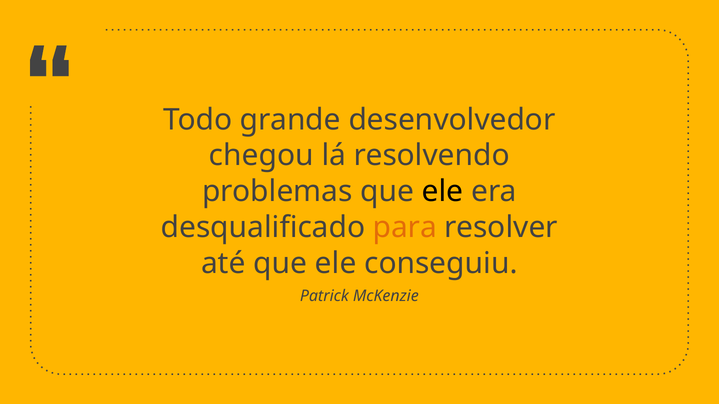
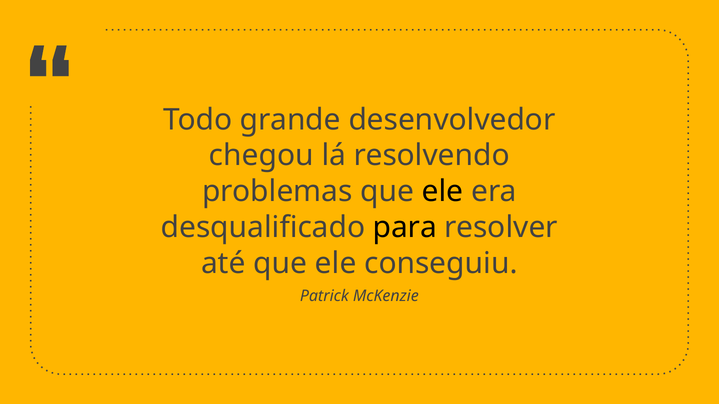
para colour: orange -> black (405, 228)
